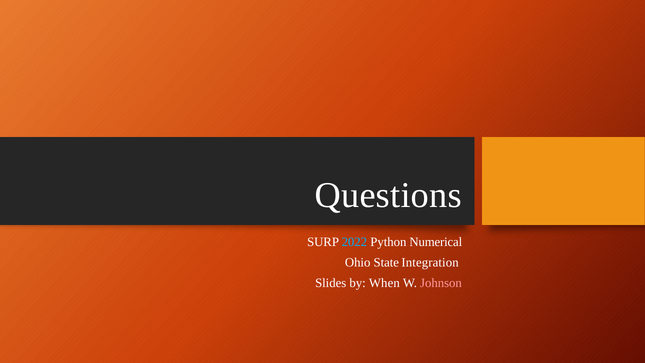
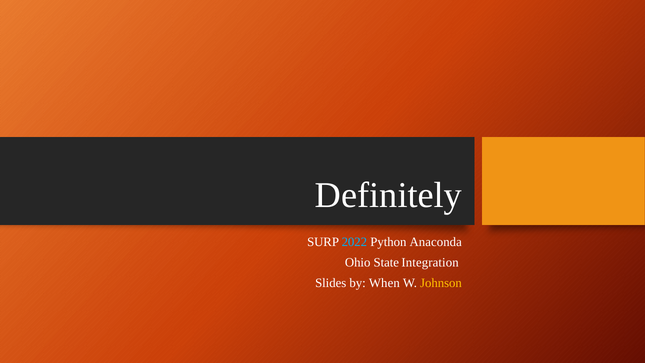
Questions: Questions -> Definitely (388, 195)
Numerical: Numerical -> Anaconda (436, 242)
Johnson colour: pink -> yellow (441, 283)
